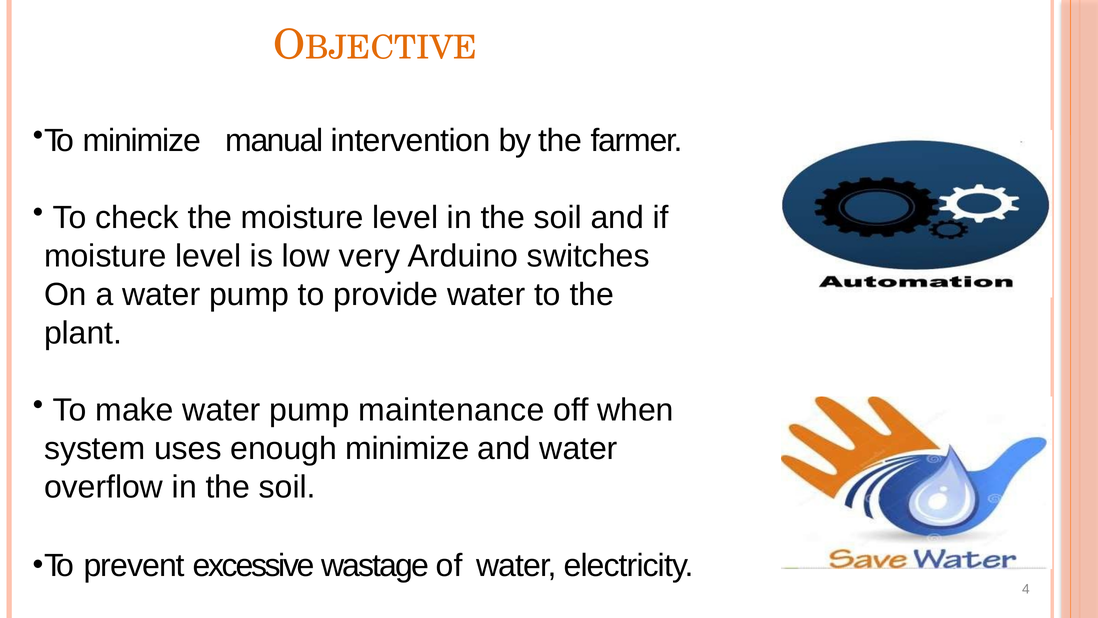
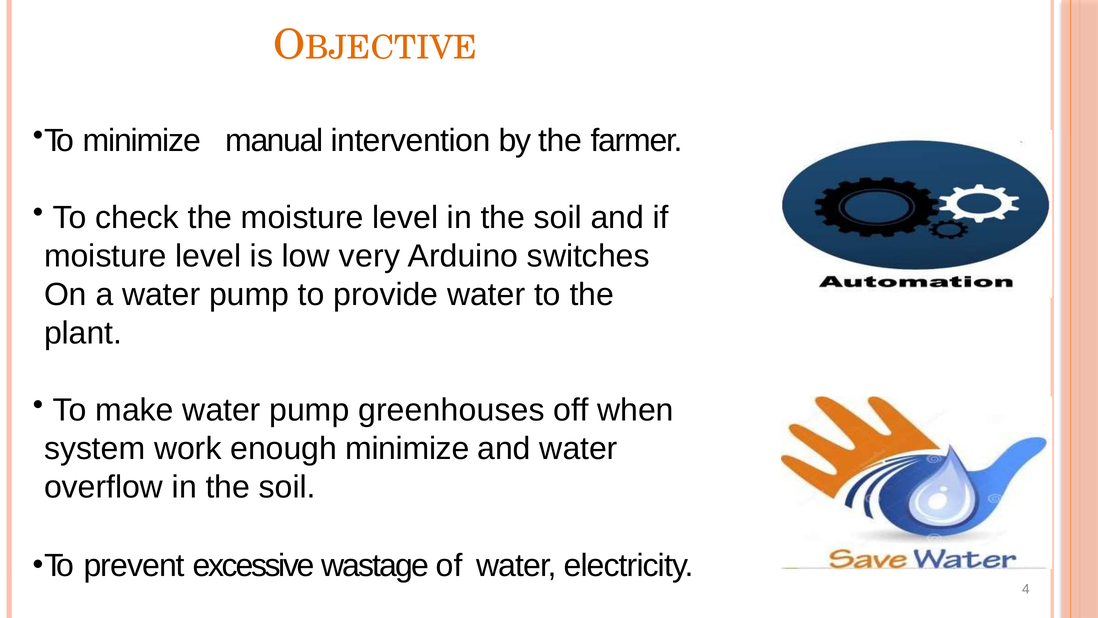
maintenance: maintenance -> greenhouses (451, 410)
uses: uses -> work (188, 448)
